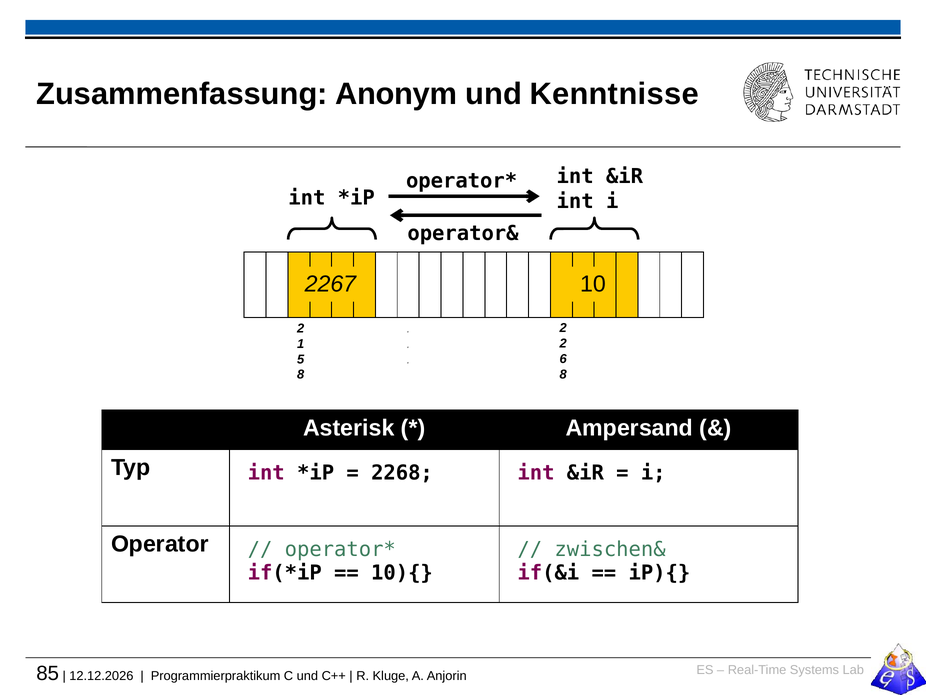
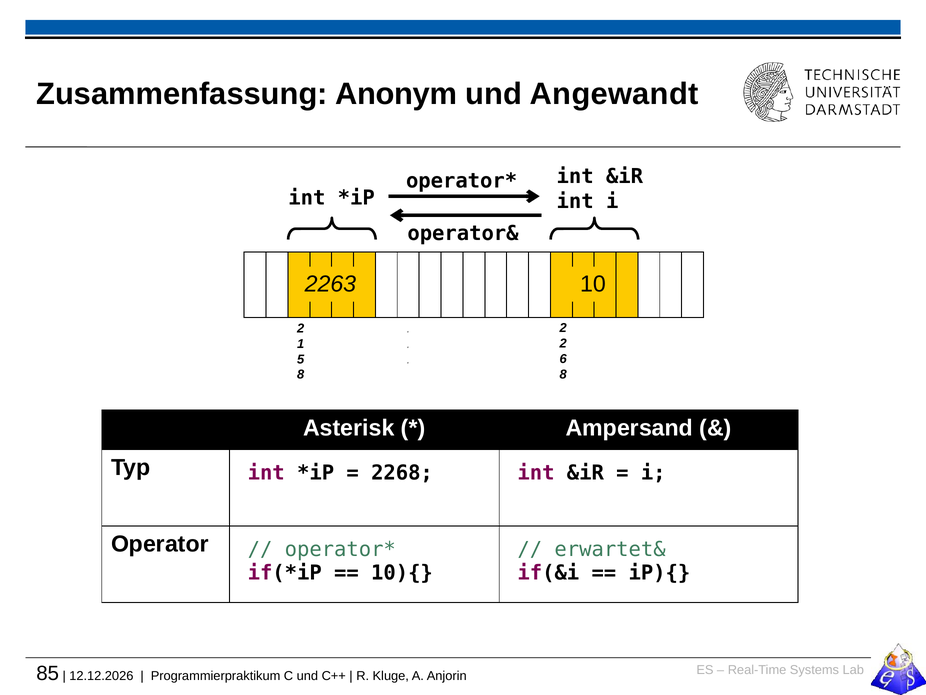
Kenntnisse: Kenntnisse -> Angewandt (614, 94)
2267: 2267 -> 2263 (330, 284)
zwischen&: zwischen& -> erwartet& (610, 549)
